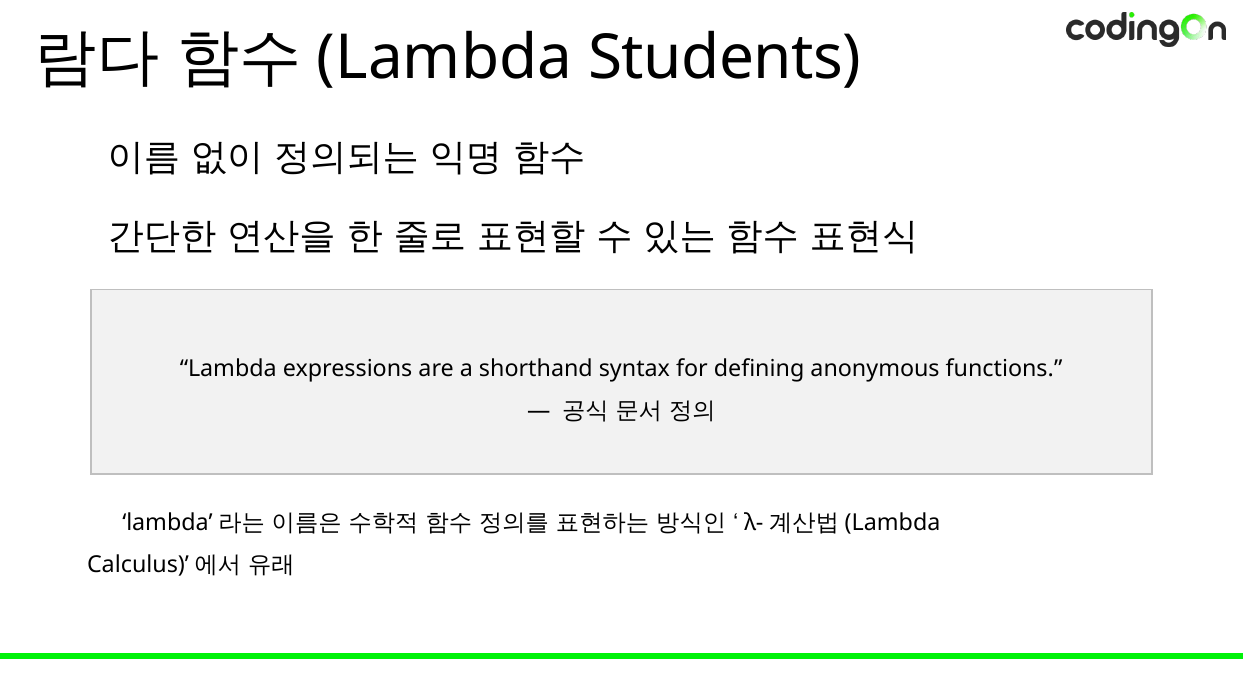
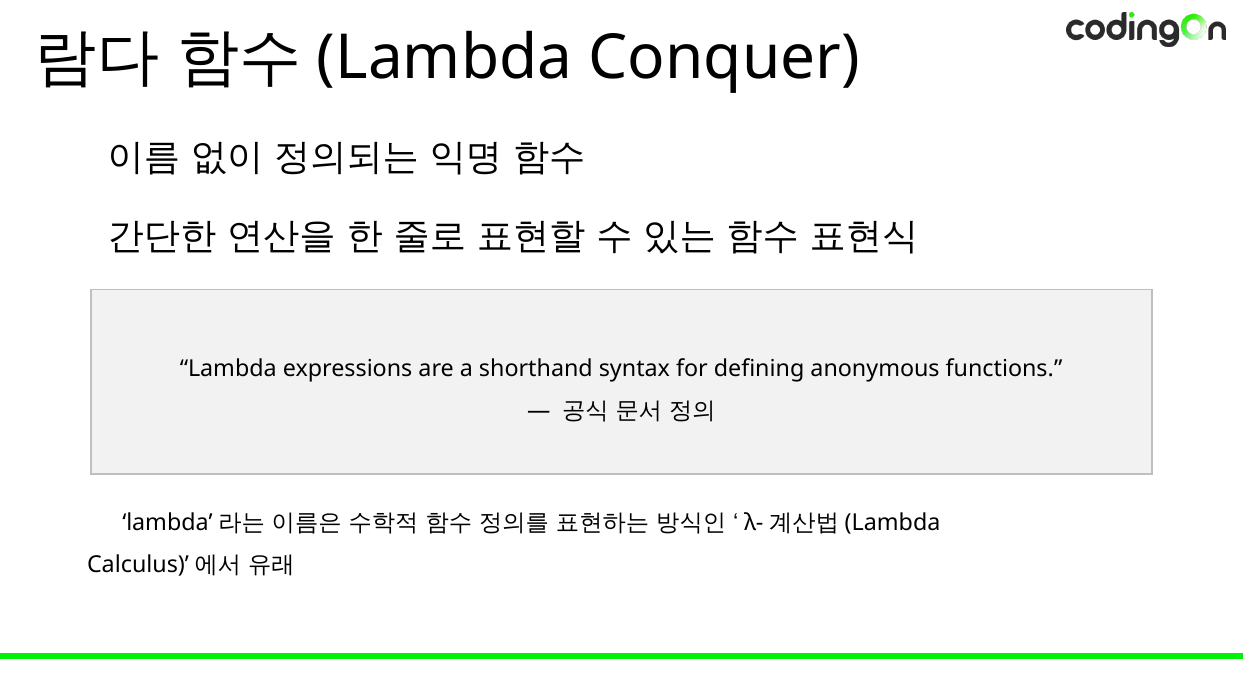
Students: Students -> Conquer (724, 58)
